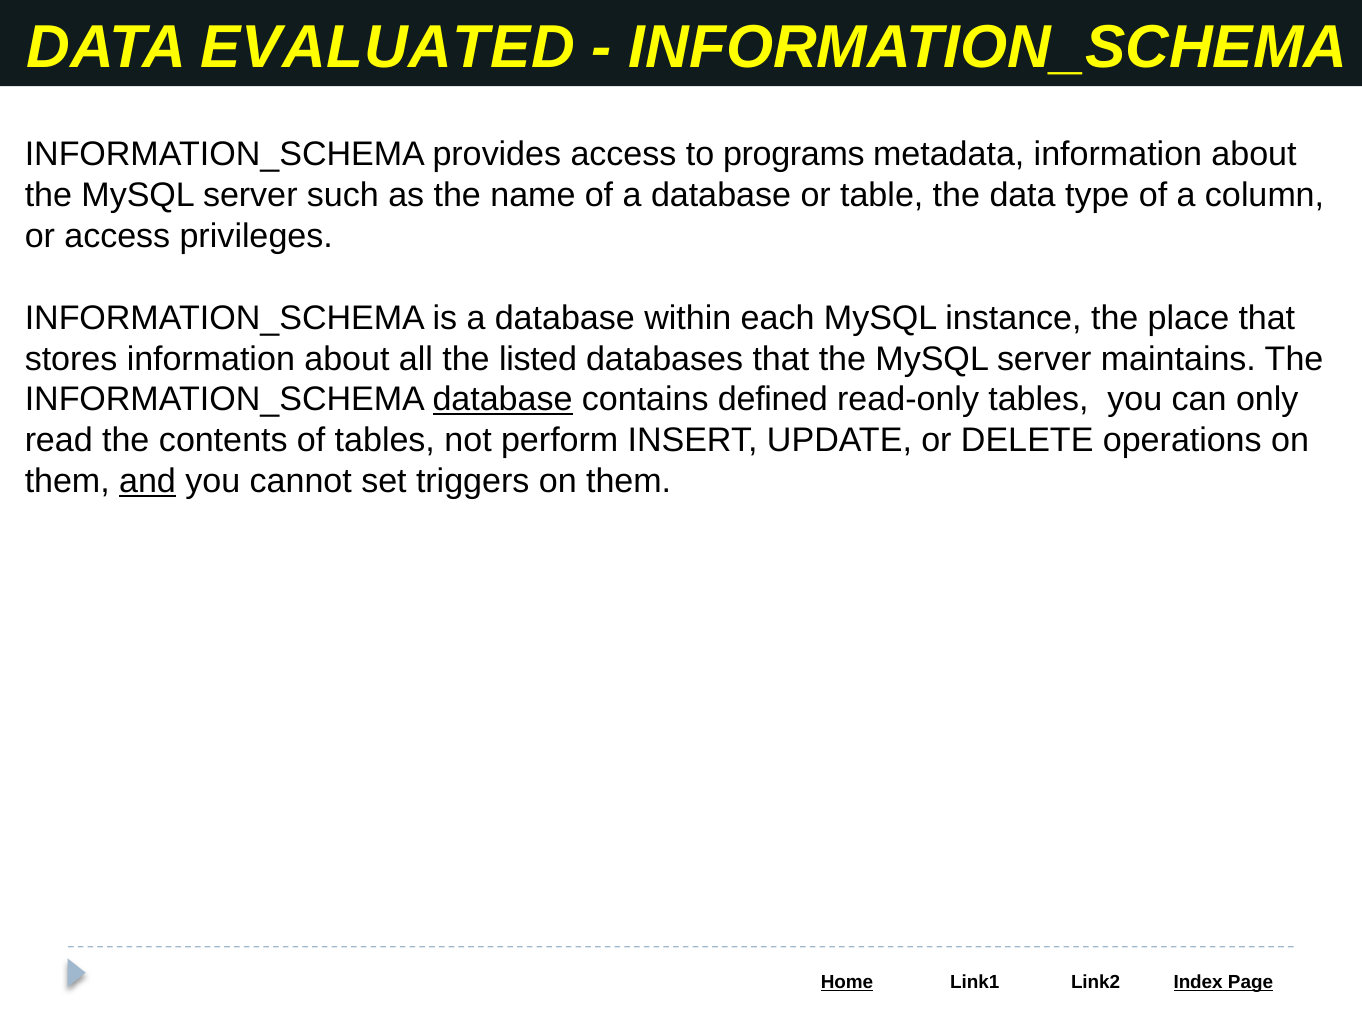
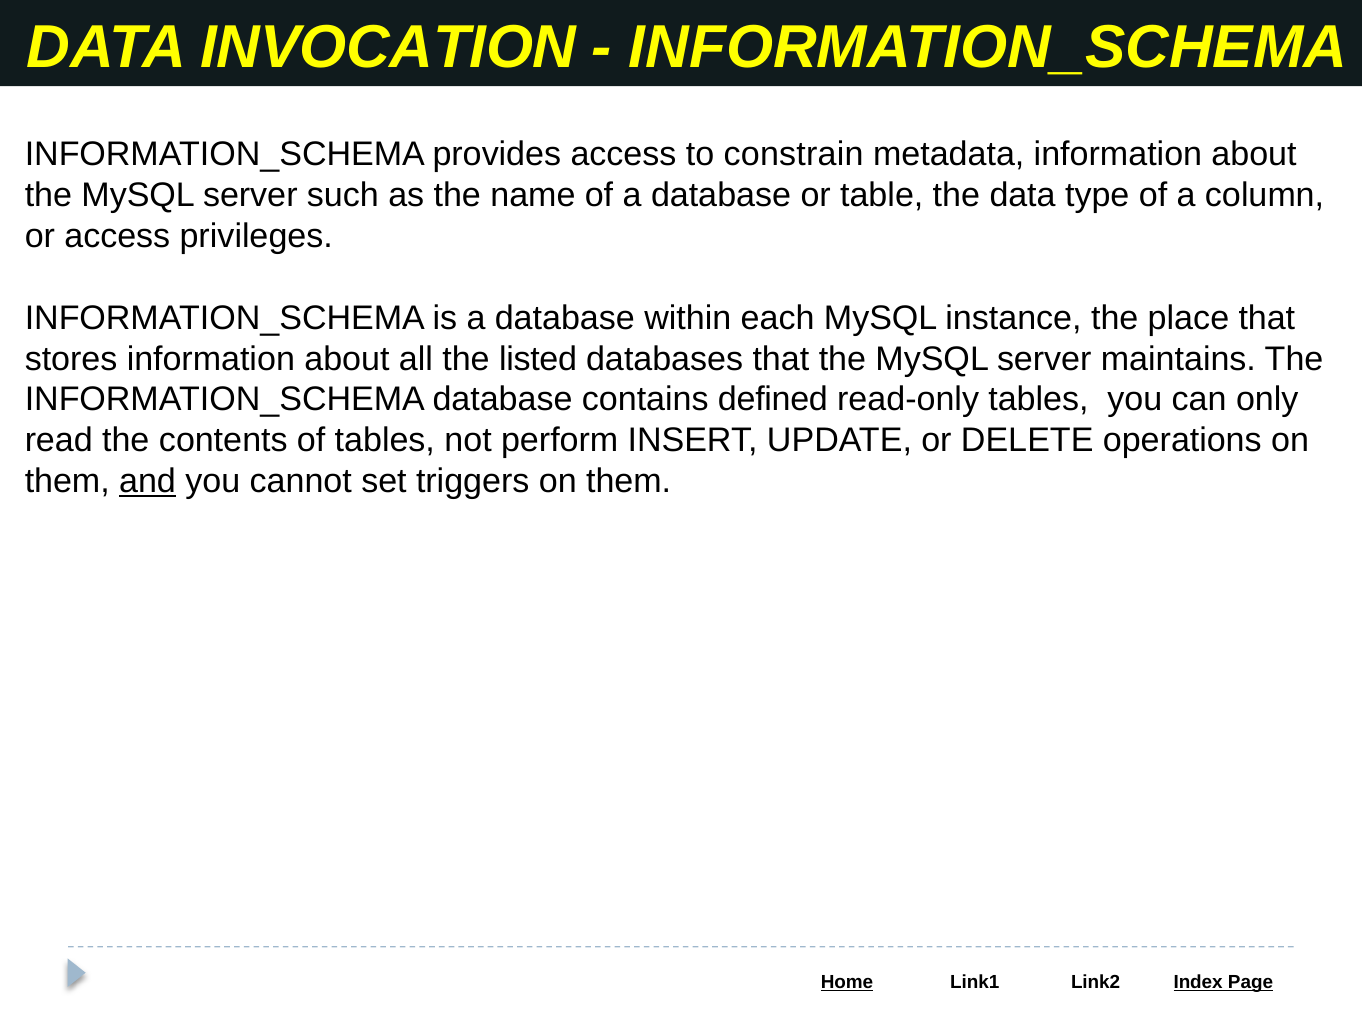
EVALUATED: EVALUATED -> INVOCATION (388, 47)
programs: programs -> constrain (794, 154)
database underline: present -> none (503, 399)
